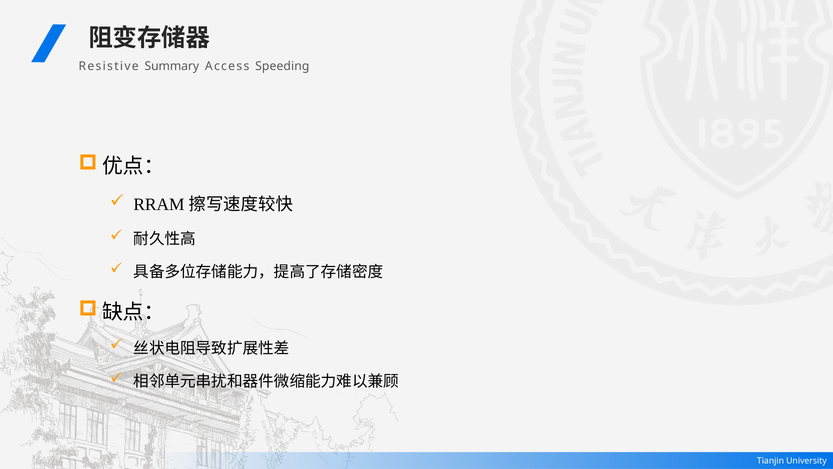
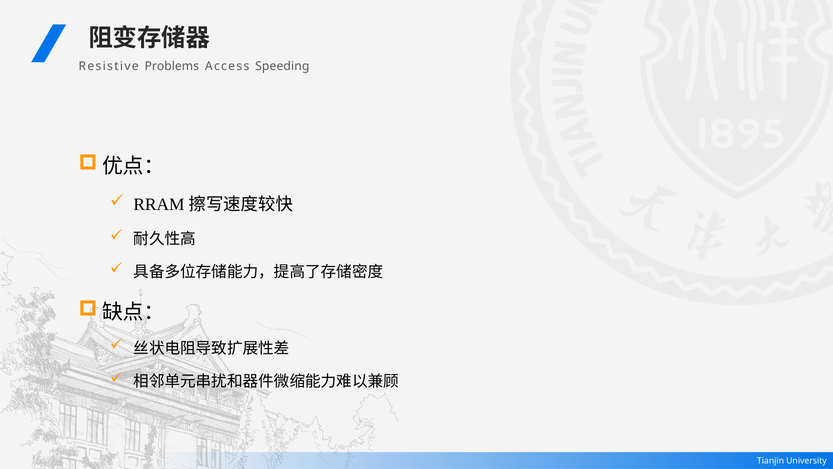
Summary: Summary -> Problems (172, 66)
